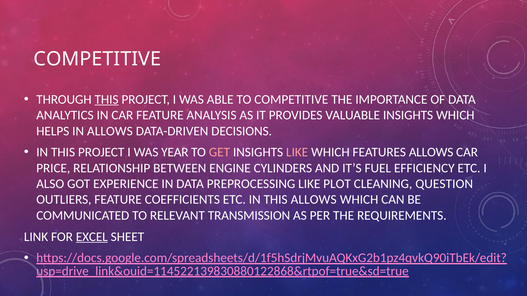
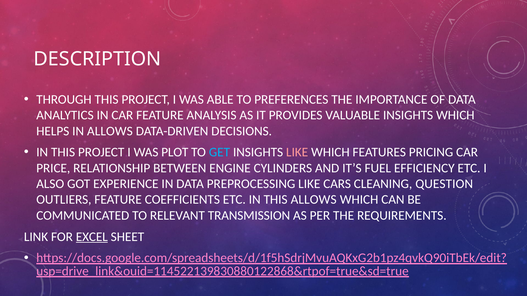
COMPETITIVE: COMPETITIVE -> DESCRIPTION (97, 59)
THIS underline: present -> none (107, 100)
TO COMPETITIVE: COMPETITIVE -> PREFERENCES (291, 100)
YEAR: YEAR -> PLOT (175, 153)
GET colour: pink -> light blue (219, 153)
FEATURES ALLOWS: ALLOWS -> PRICING (431, 153)
PLOT: PLOT -> CARS (337, 184)
